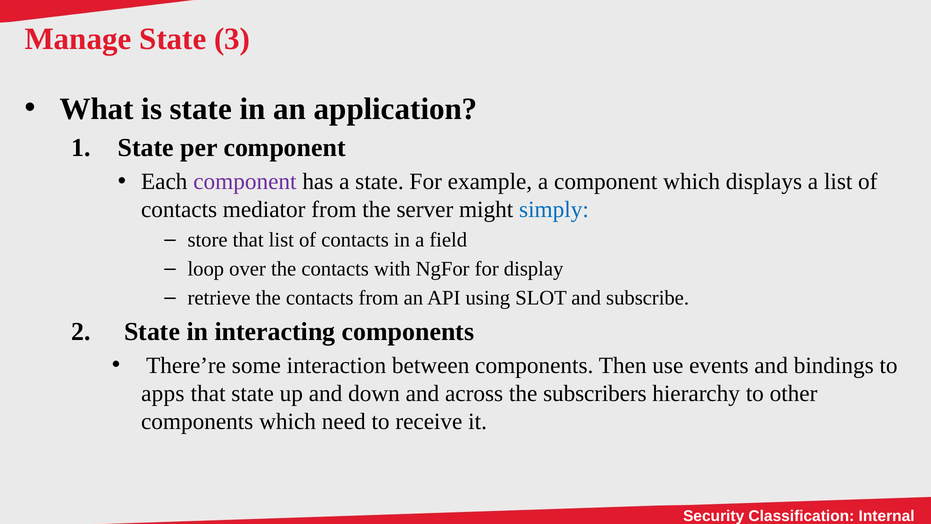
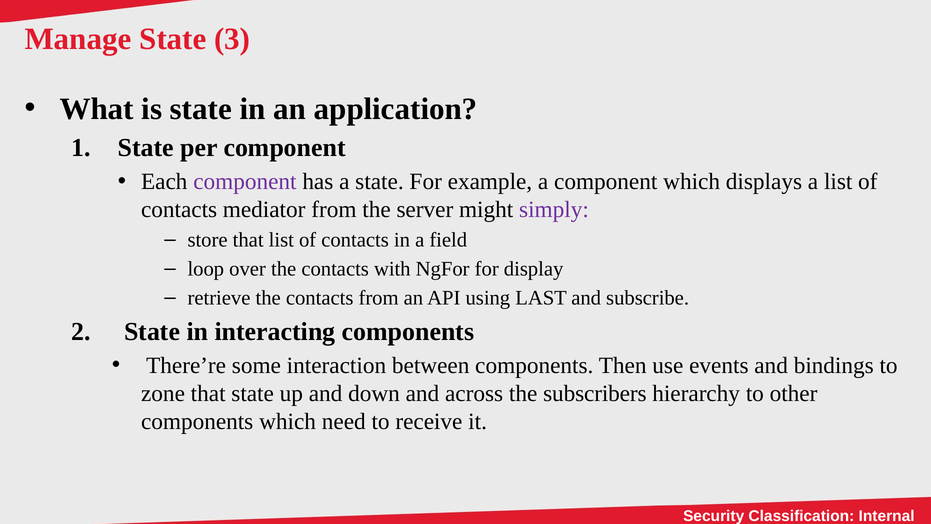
simply colour: blue -> purple (554, 210)
SLOT: SLOT -> LAST (541, 298)
apps: apps -> zone (163, 393)
